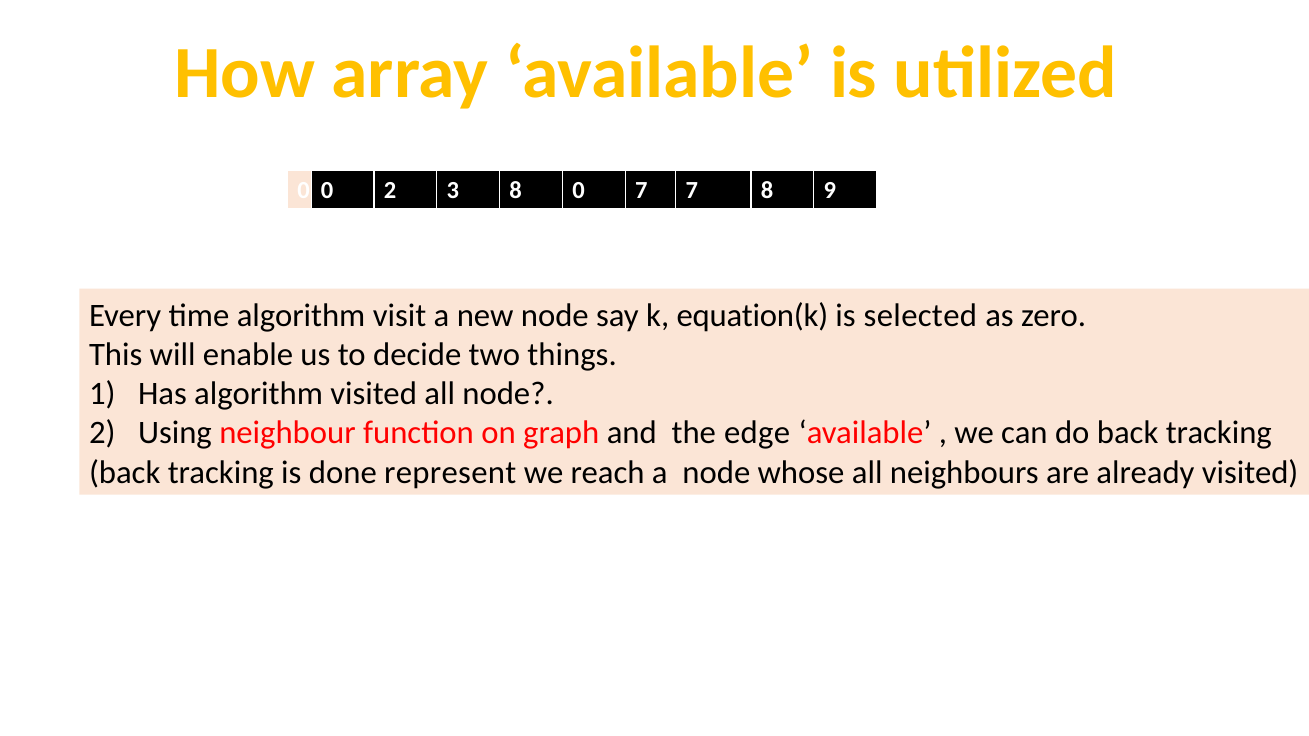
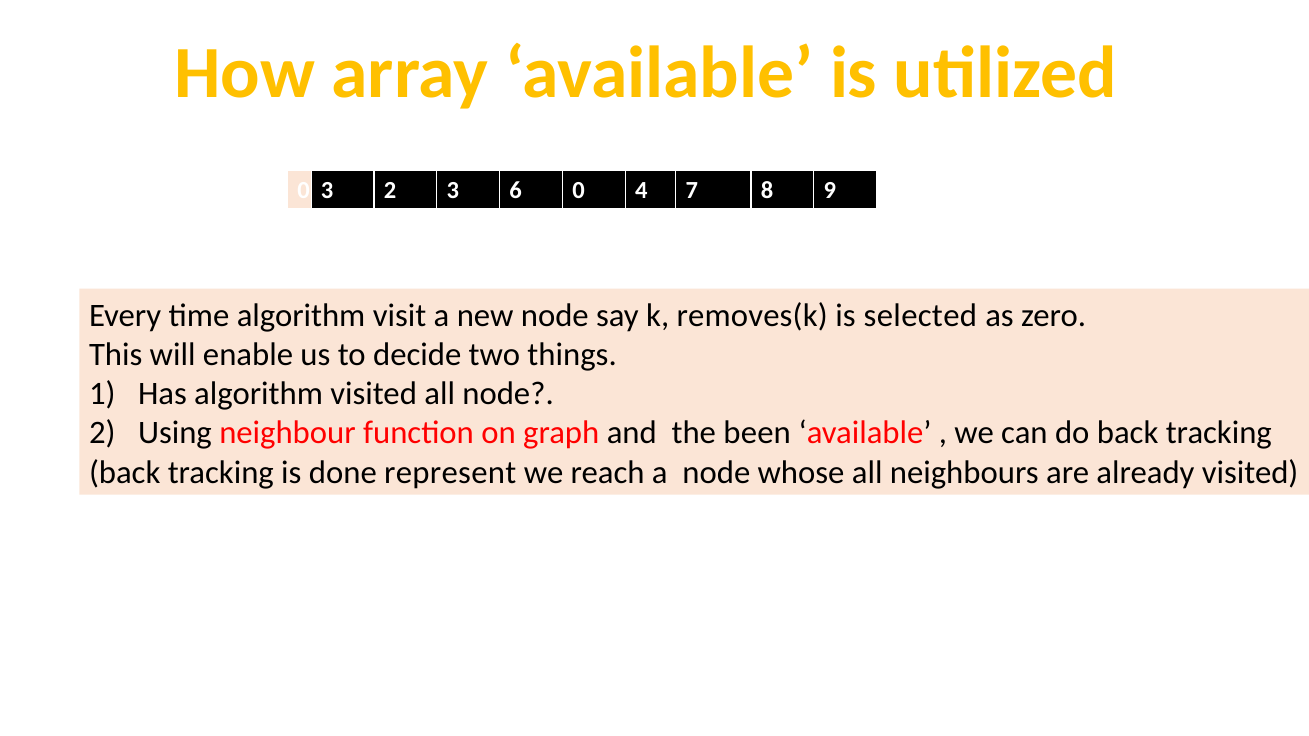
0 0: 0 -> 3 (327, 190)
3 8: 8 -> 6 (516, 190)
0 7: 7 -> 4 (641, 190)
equation(k: equation(k -> removes(k (752, 316)
edge: edge -> been (757, 433)
